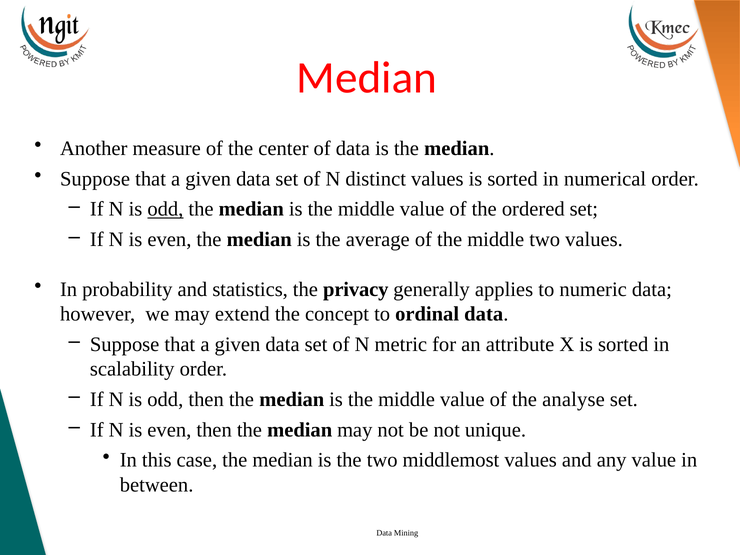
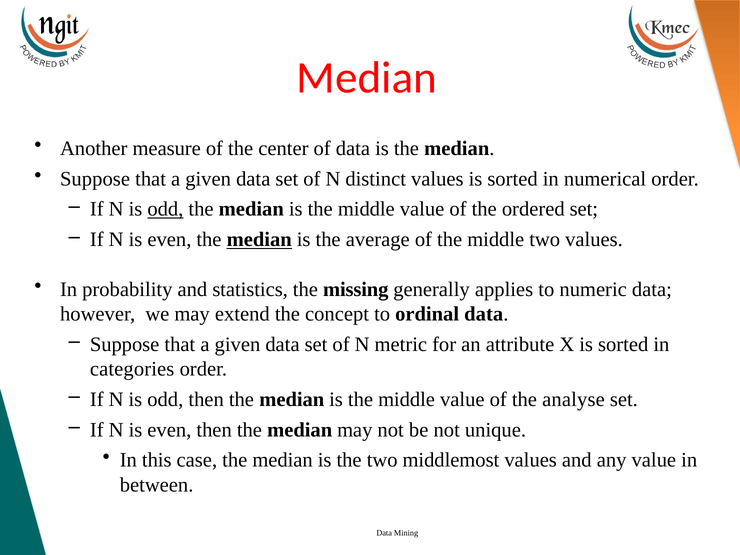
median underline: none -> present (259, 240)
privacy: privacy -> missing (356, 289)
scalability: scalability -> categories (132, 369)
